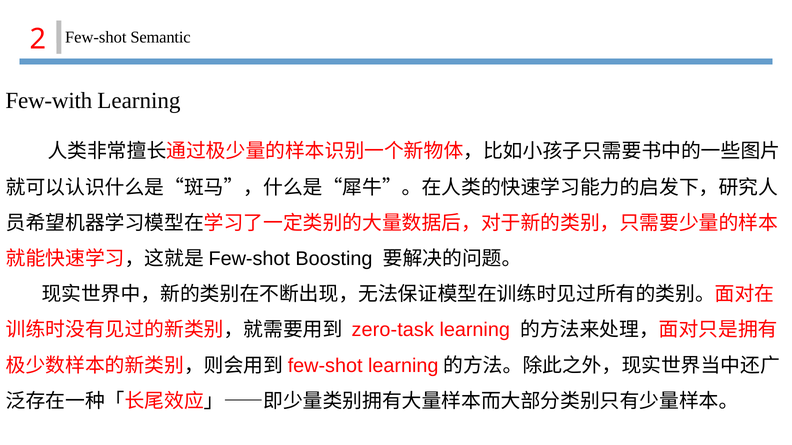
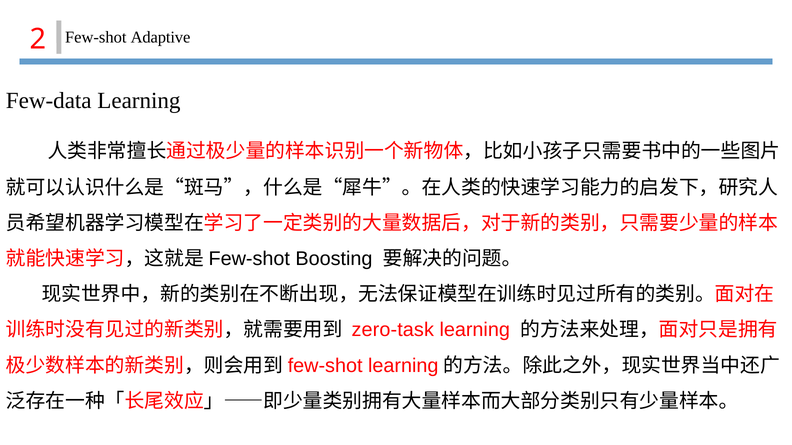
Semantic: Semantic -> Adaptive (160, 37)
Few-with: Few-with -> Few-data (49, 101)
